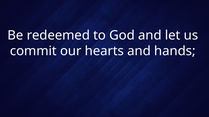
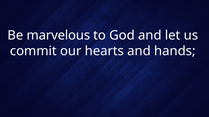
redeemed: redeemed -> marvelous (58, 35)
